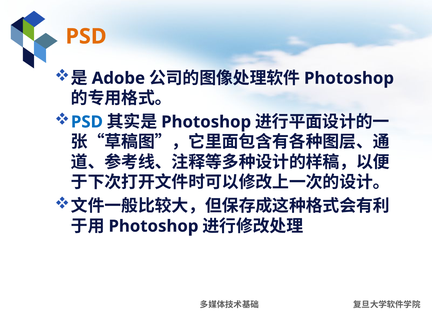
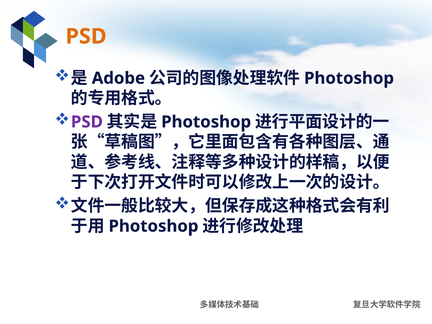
PSD colour: blue -> purple (87, 122)
